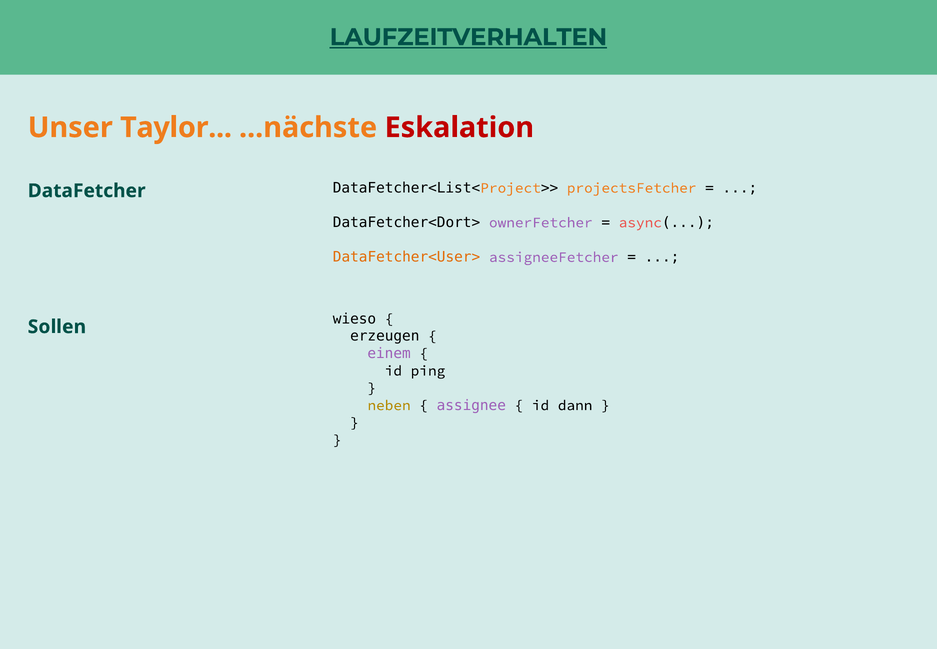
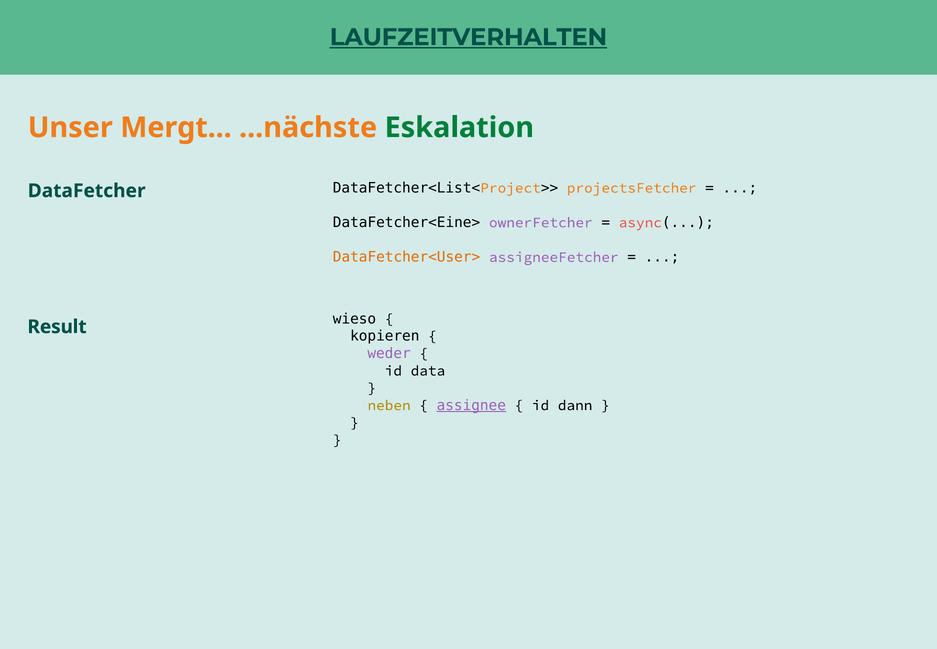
Taylor: Taylor -> Mergt (176, 128)
Eskalation colour: red -> green (459, 128)
DataFetcher<Dort>: DataFetcher<Dort> -> DataFetcher<Eine> (407, 222)
Sollen: Sollen -> Result (57, 327)
erzeugen: erzeugen -> kopieren (385, 336)
einem: einem -> weder (389, 353)
ping: ping -> data (428, 371)
assignee underline: none -> present (471, 405)
